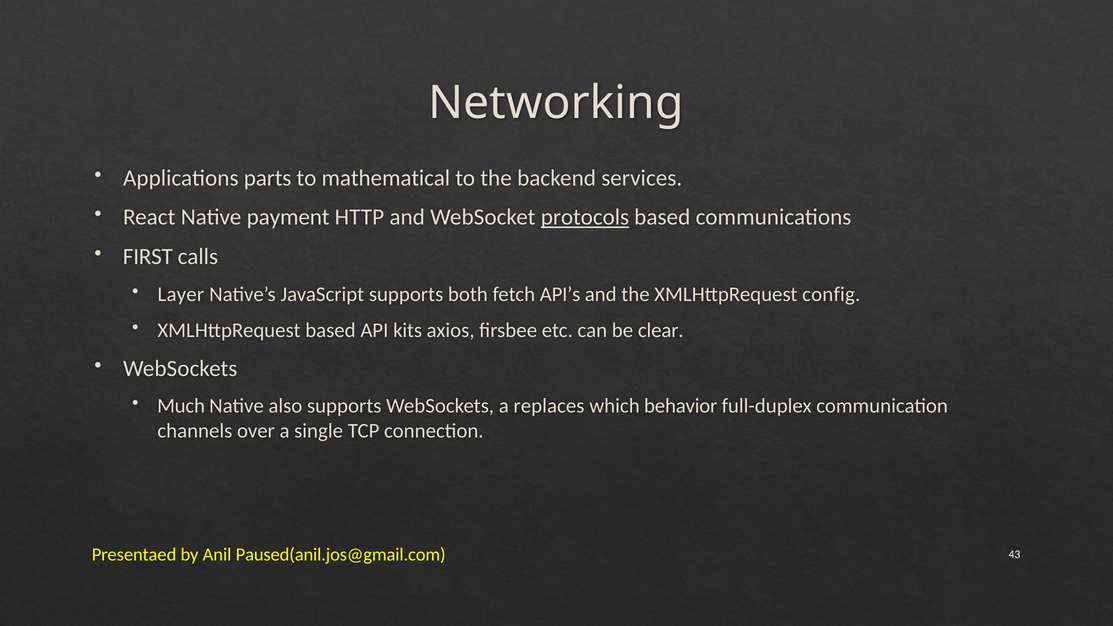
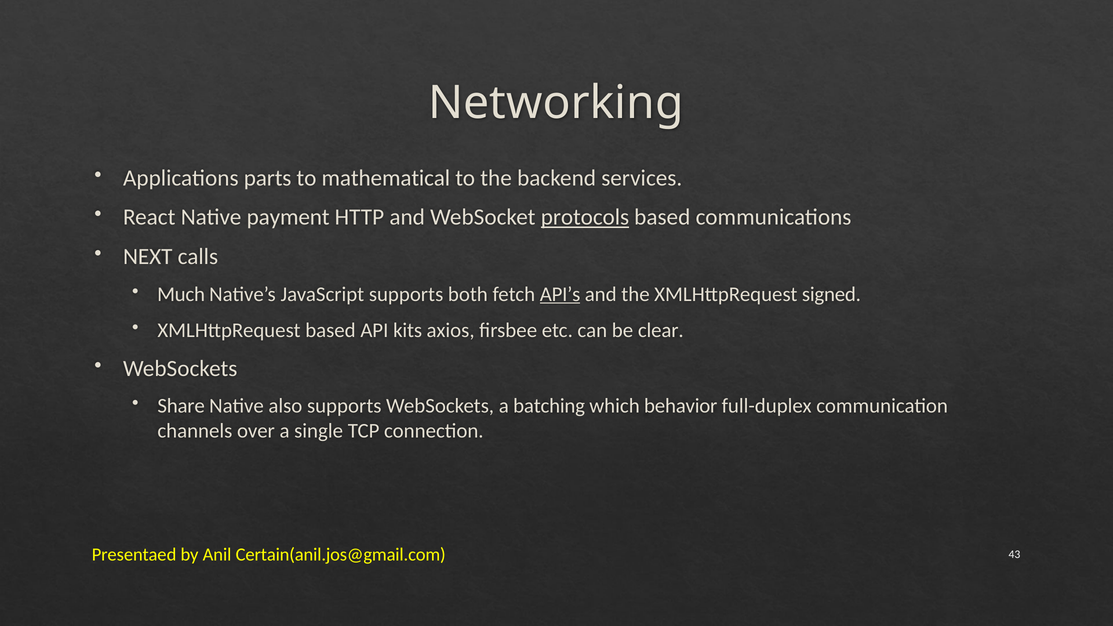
FIRST: FIRST -> NEXT (148, 257)
Layer: Layer -> Much (181, 294)
API’s underline: none -> present (560, 294)
config: config -> signed (831, 294)
Much: Much -> Share (181, 406)
replaces: replaces -> batching (549, 406)
Paused(anil.jos@gmail.com: Paused(anil.jos@gmail.com -> Certain(anil.jos@gmail.com (341, 555)
